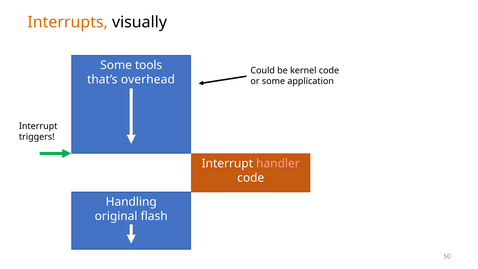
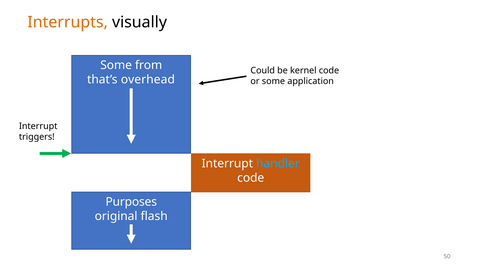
tools: tools -> from (149, 65)
handler colour: pink -> light blue (278, 163)
Handling: Handling -> Purposes (131, 202)
